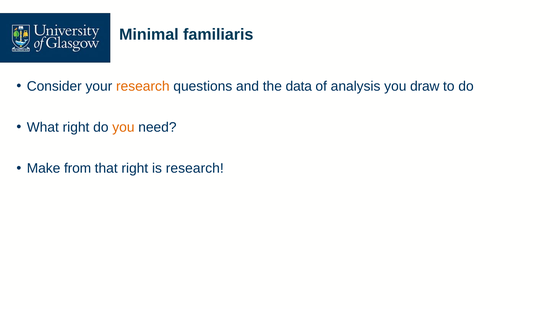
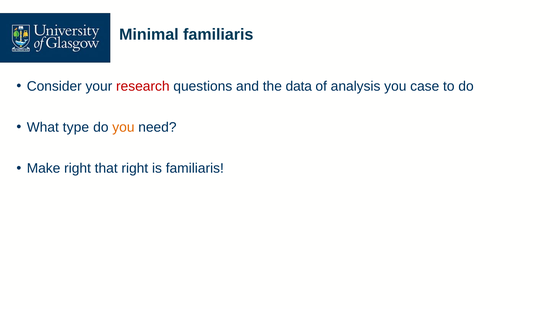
research colour: orange -> red (143, 86)
draw: draw -> case (425, 86)
What right: right -> type (76, 127)
Make from: from -> right (78, 169)
is research: research -> familiaris (195, 169)
